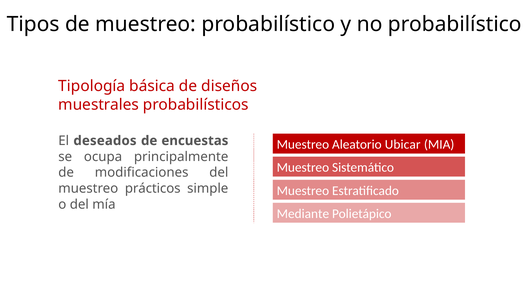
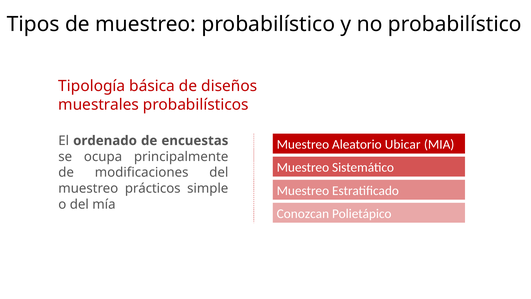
deseados: deseados -> ordenado (105, 141)
Mediante: Mediante -> Conozcan (303, 213)
